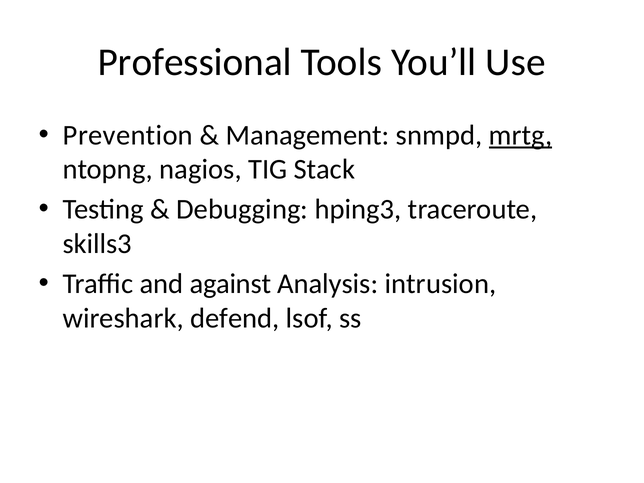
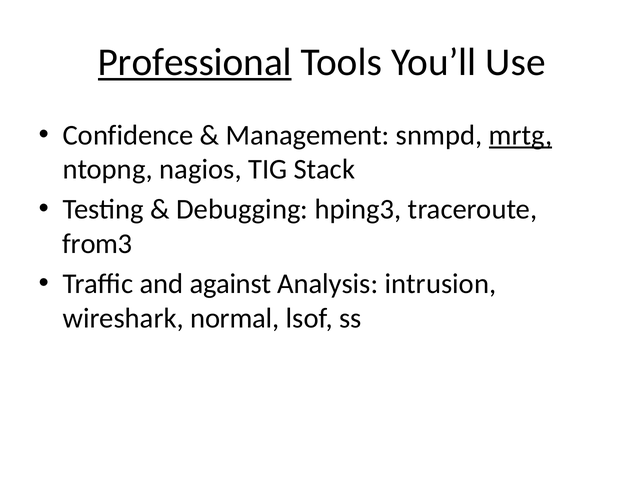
Professional underline: none -> present (195, 62)
Prevention: Prevention -> Confidence (128, 135)
skills3: skills3 -> from3 (97, 244)
defend: defend -> normal (235, 318)
